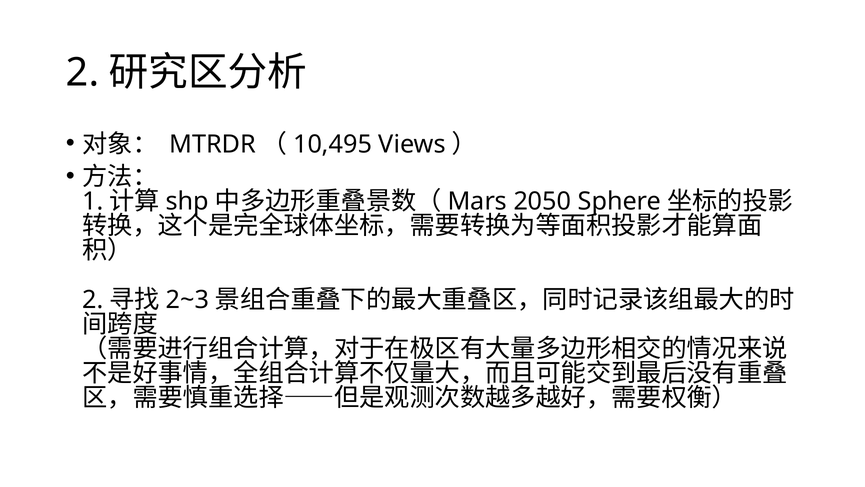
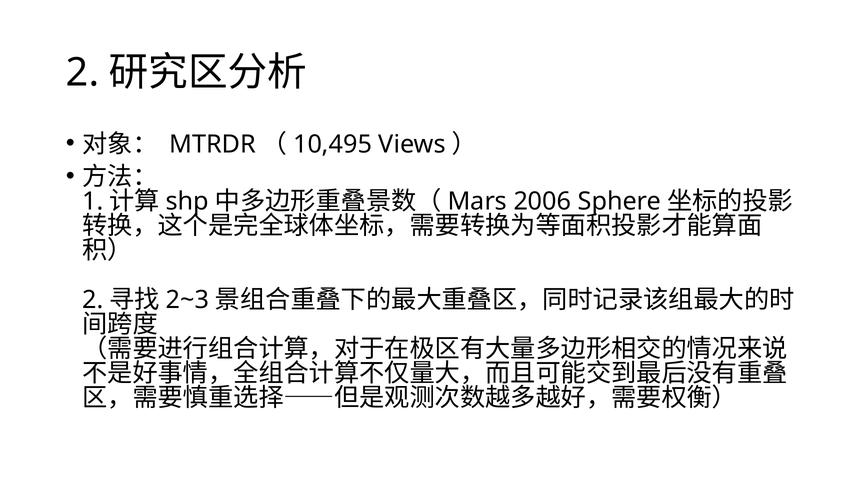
2050: 2050 -> 2006 (542, 201)
